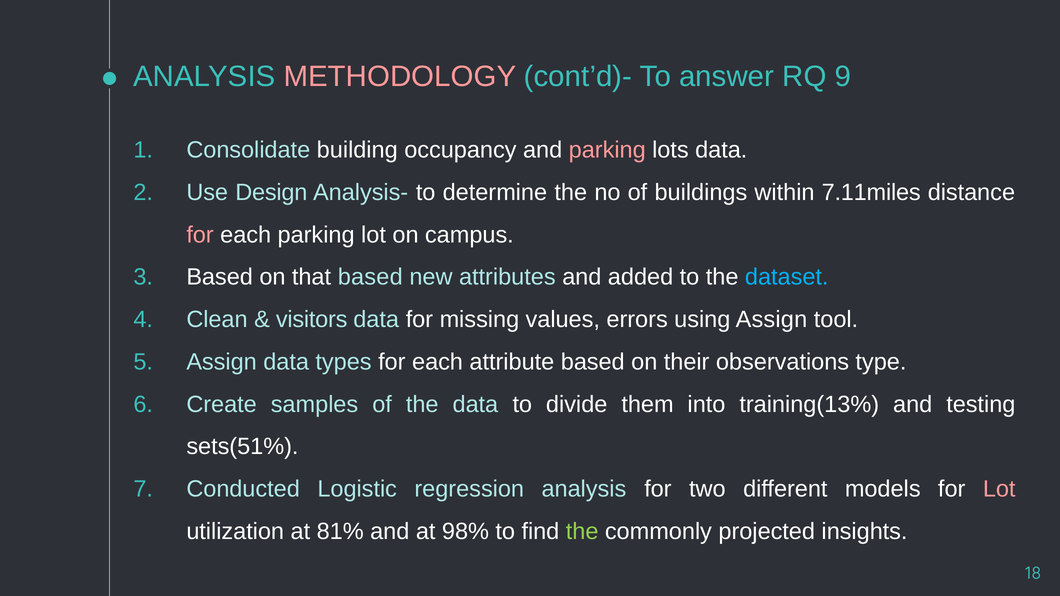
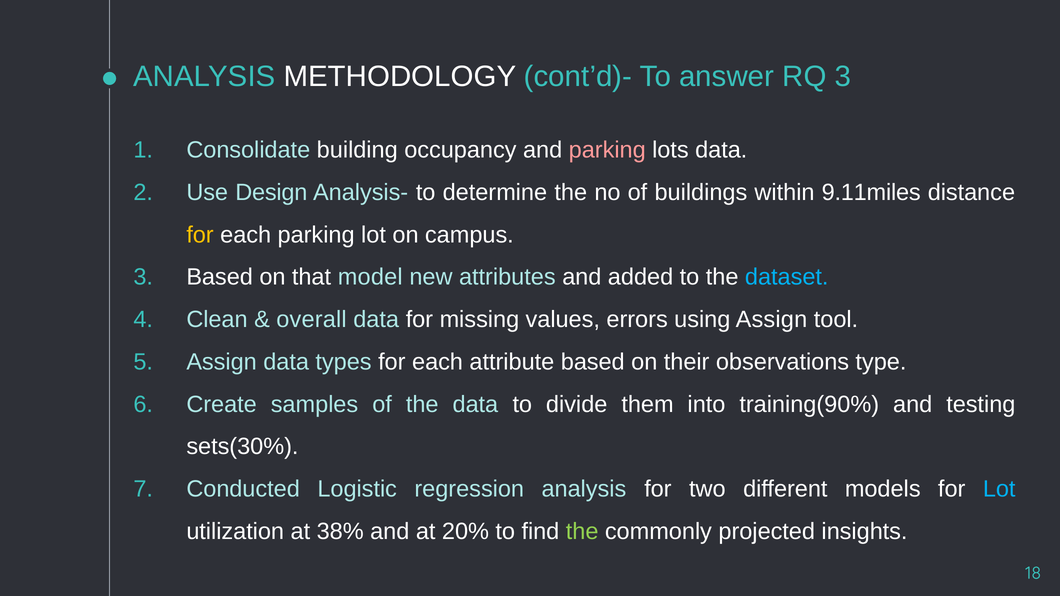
METHODOLOGY colour: pink -> white (400, 77)
RQ 9: 9 -> 3 (843, 77)
7.11miles: 7.11miles -> 9.11miles (871, 193)
for colour: pink -> yellow (200, 235)
that based: based -> model (370, 277)
visitors: visitors -> overall (311, 320)
training(13%: training(13% -> training(90% (809, 404)
sets(51%: sets(51% -> sets(30% (242, 447)
Lot colour: pink -> light blue (999, 489)
81%: 81% -> 38% (340, 531)
98%: 98% -> 20% (465, 531)
